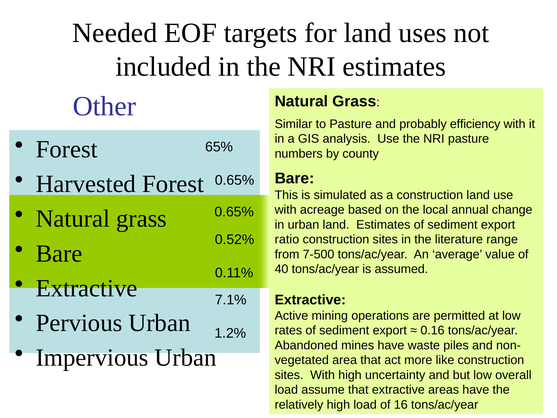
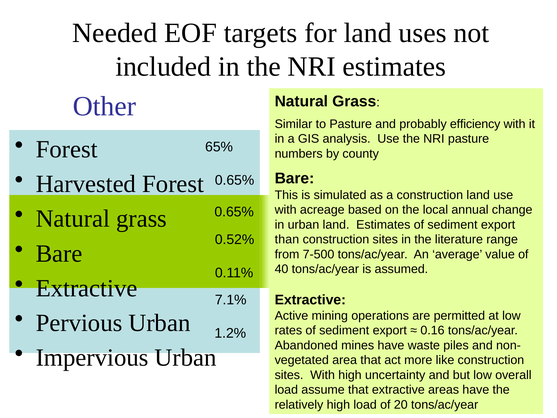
ratio: ratio -> than (287, 239)
16: 16 -> 20 (401, 405)
